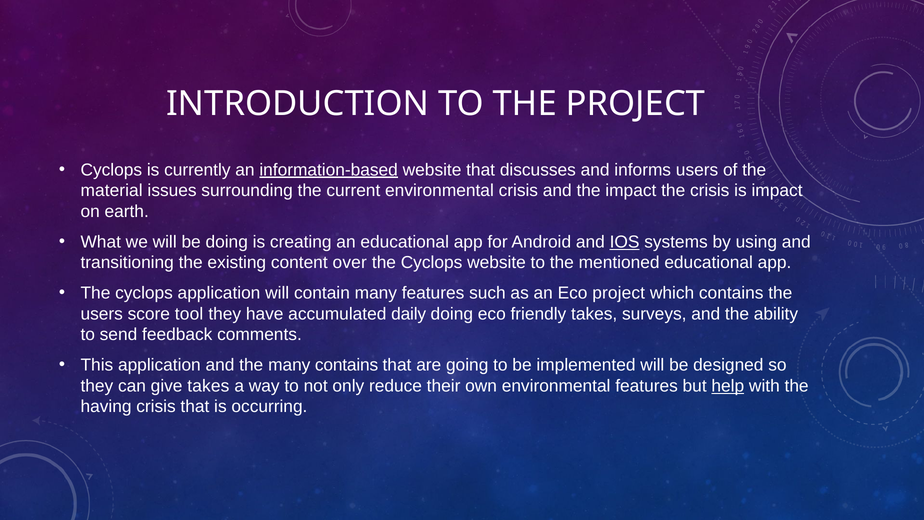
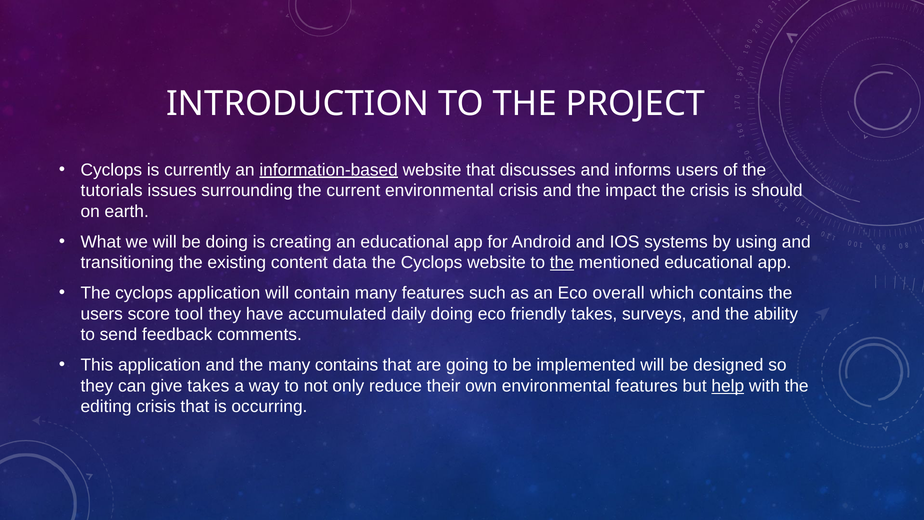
material: material -> tutorials (112, 191)
is impact: impact -> should (777, 191)
IOS underline: present -> none (625, 242)
over: over -> data (350, 263)
the underline: none -> present (562, 263)
Eco project: project -> overall (619, 293)
having: having -> editing (106, 407)
